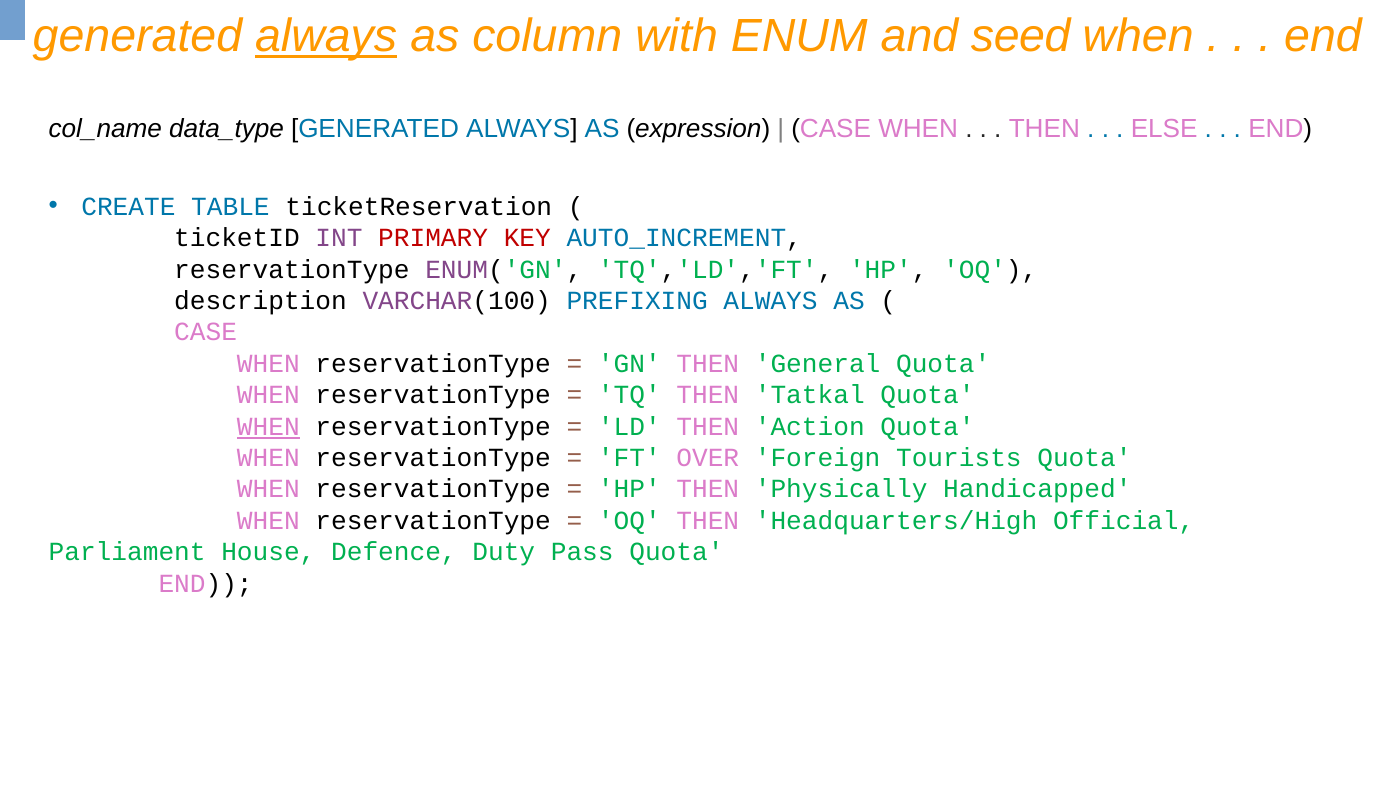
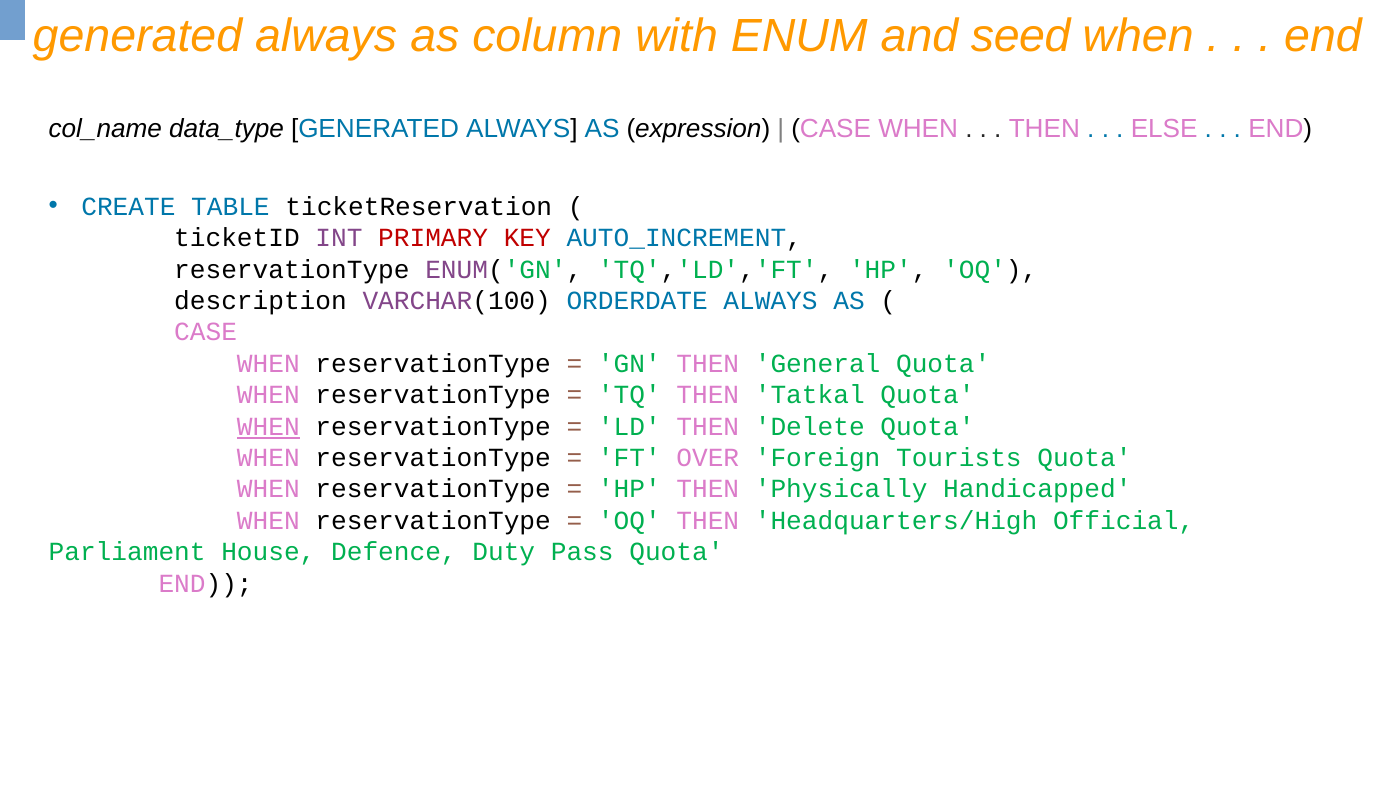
always underline: present -> none (326, 36)
PREFIXING: PREFIXING -> ORDERDATE (637, 301)
Action: Action -> Delete (810, 426)
